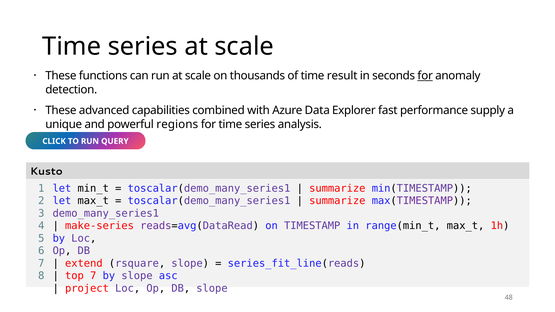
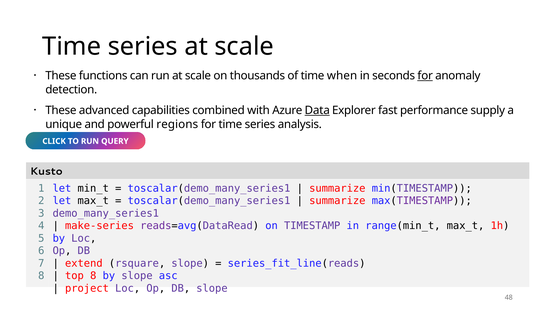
result: result -> when (342, 76)
Data underline: none -> present (317, 110)
top 7: 7 -> 8 (93, 276)
